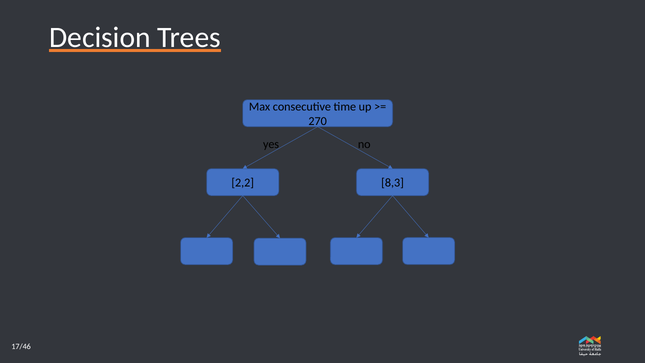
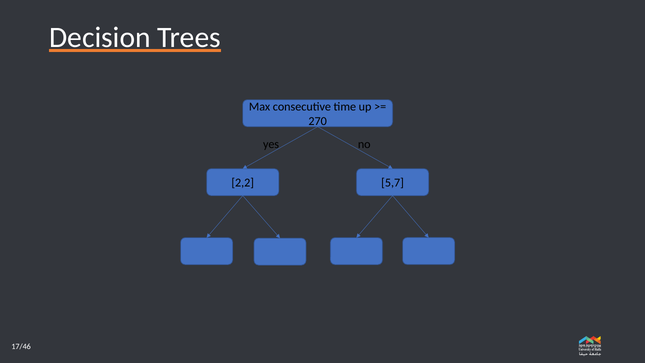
8,3: 8,3 -> 5,7 (393, 183)
